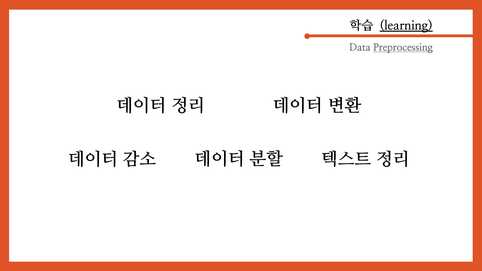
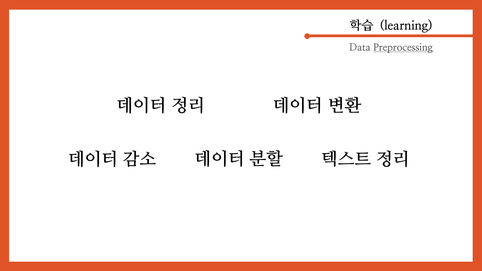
learning underline: present -> none (406, 26)
